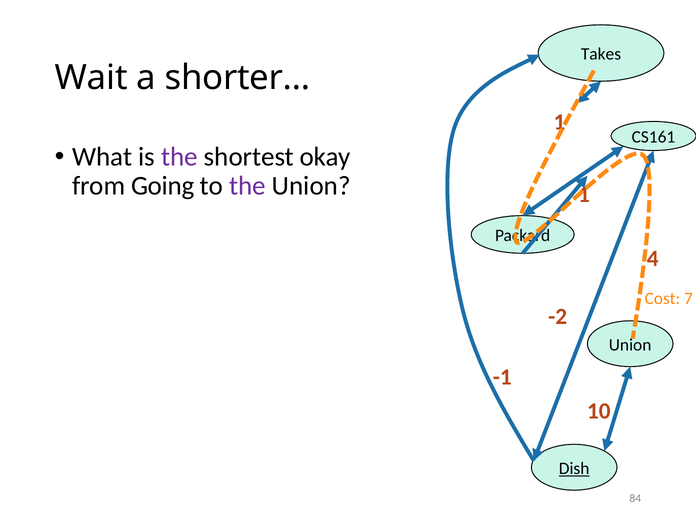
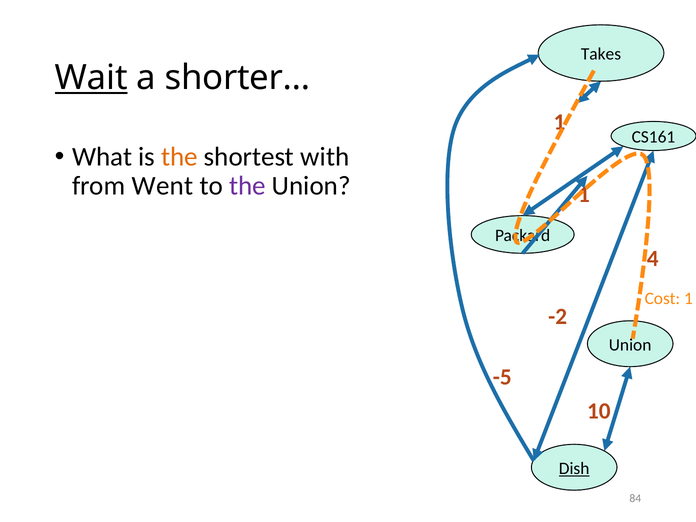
Wait underline: none -> present (91, 78)
the colour: purple -> orange (179, 157)
okay: okay -> with (325, 157)
Going: Going -> Went (163, 186)
Cost 7: 7 -> 1 (688, 298)
-1: -1 -> -5 (502, 377)
